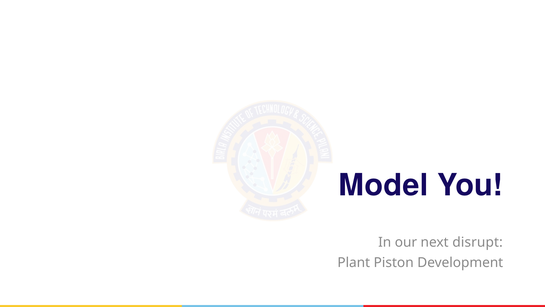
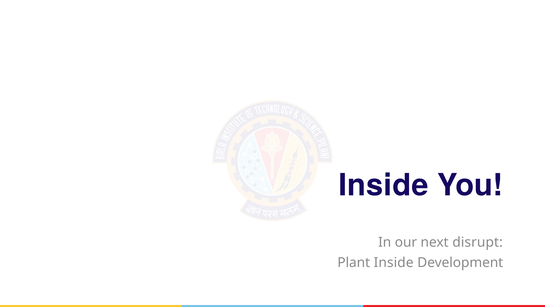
Model: Model -> Inside (383, 185)
Plant Piston: Piston -> Inside (394, 262)
